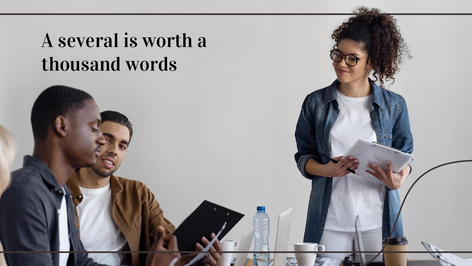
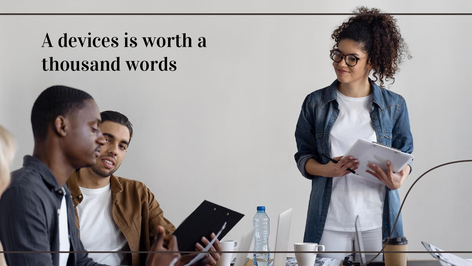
several: several -> devices (88, 41)
